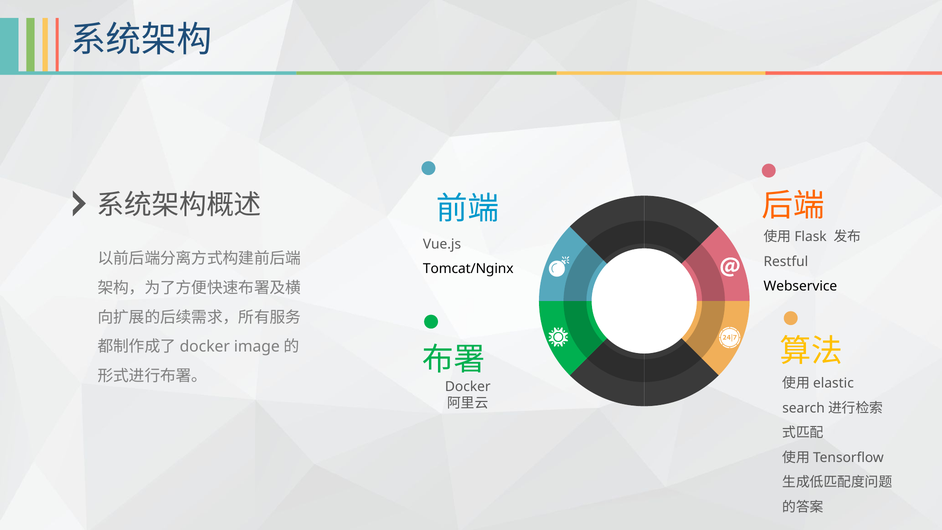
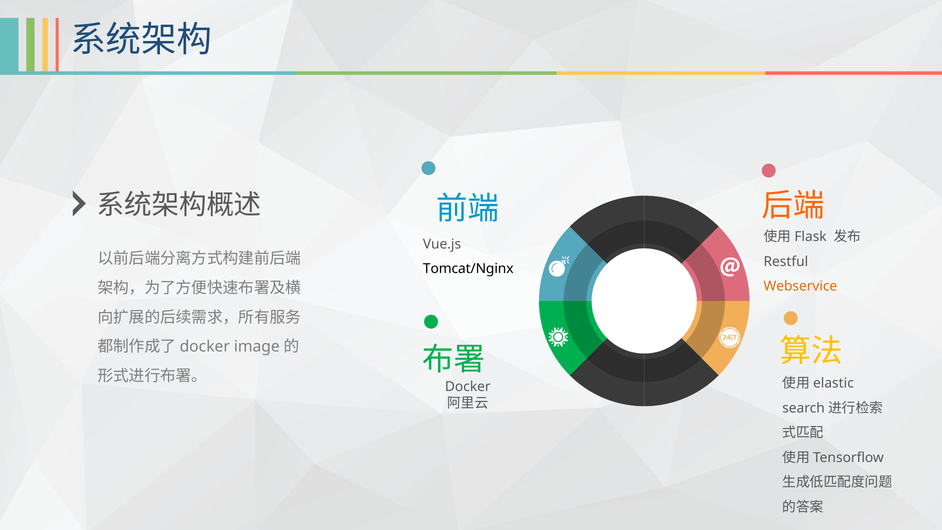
Webservice colour: black -> orange (800, 286)
